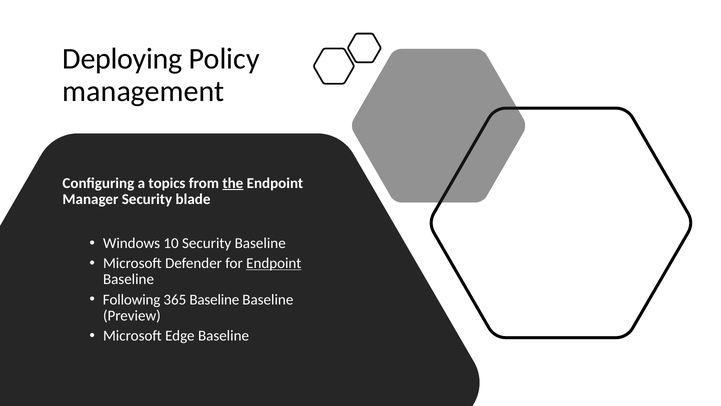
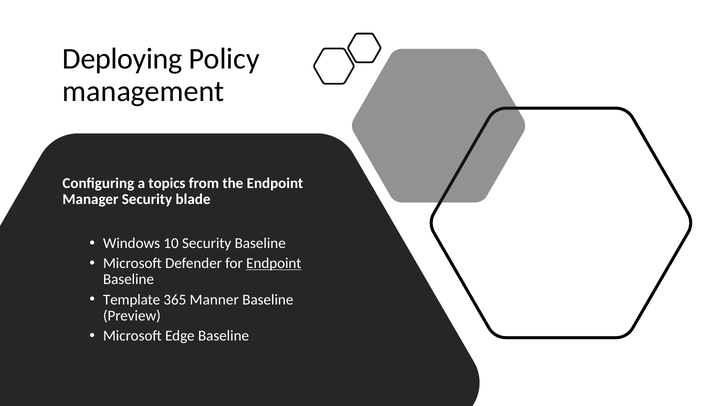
the underline: present -> none (233, 183)
Following: Following -> Template (132, 299)
365 Baseline: Baseline -> Manner (214, 299)
